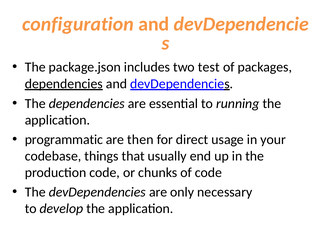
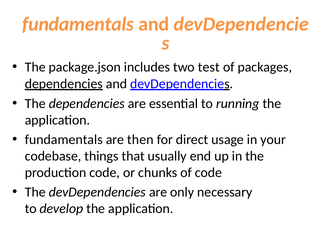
configuration: configuration -> fundamentals (78, 24)
programmatic: programmatic -> fundamentals (64, 140)
